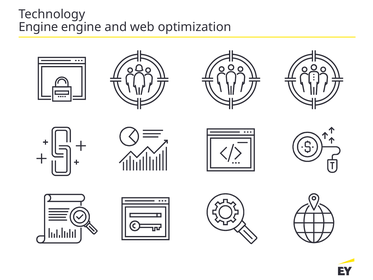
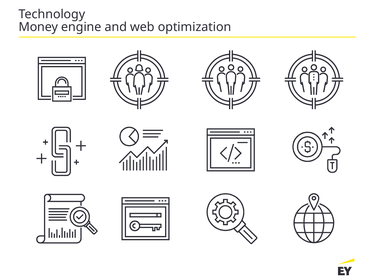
Engine: Engine -> Money (38, 27)
